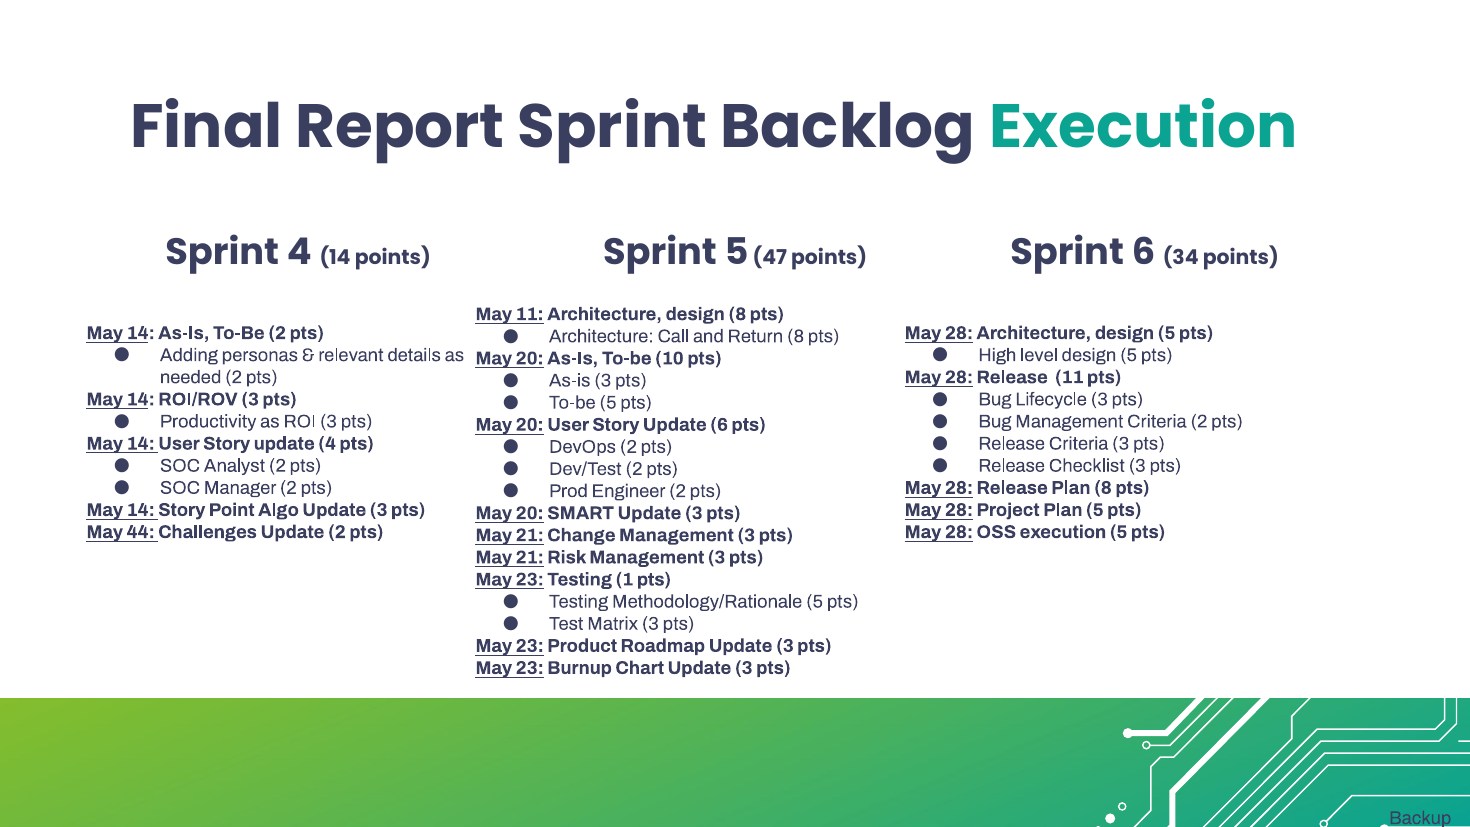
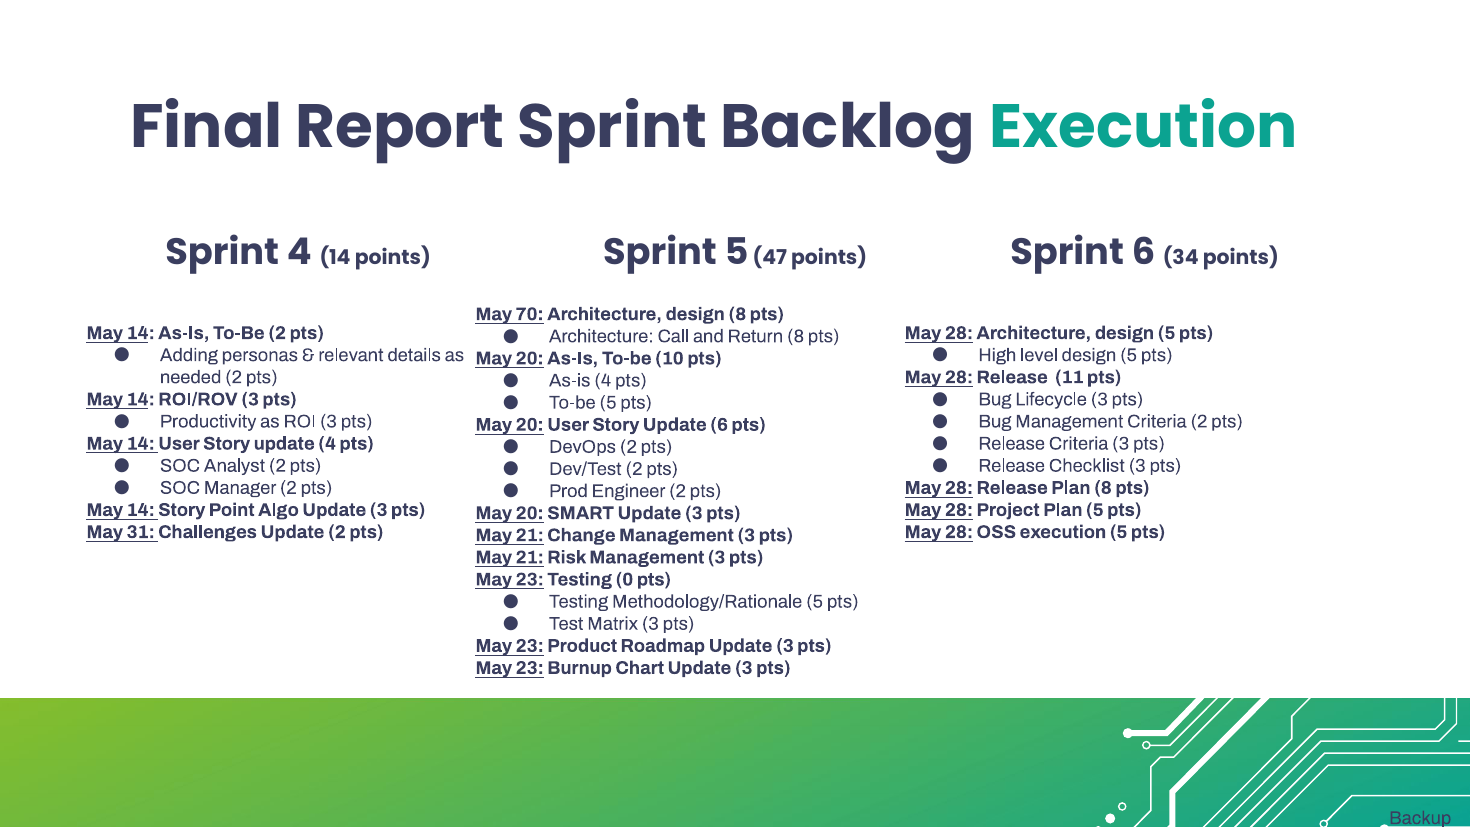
May 11: 11 -> 70 (530, 314)
As-is 3: 3 -> 4 (603, 380)
44: 44 -> 31 (141, 532)
1: 1 -> 0 (624, 579)
